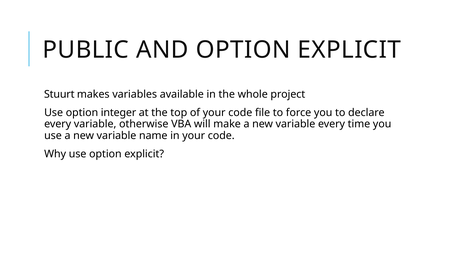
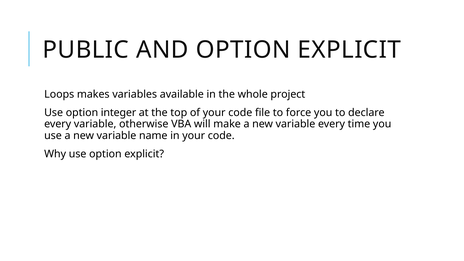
Stuurt: Stuurt -> Loops (59, 94)
